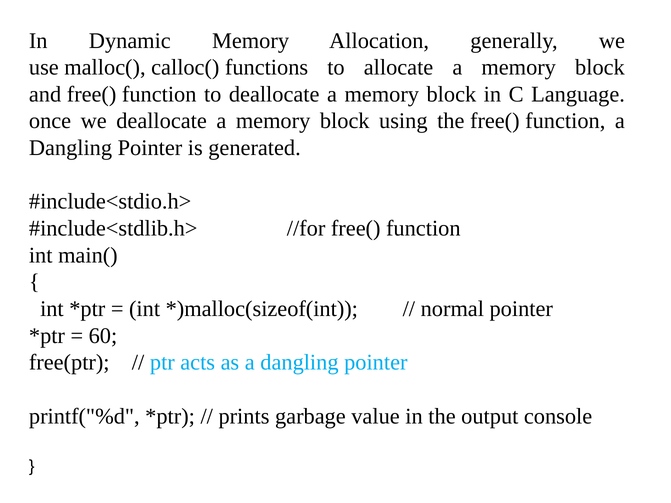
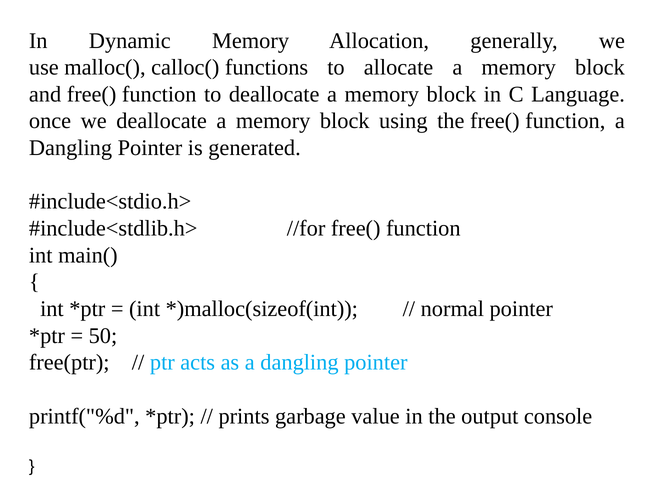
60: 60 -> 50 (103, 336)
